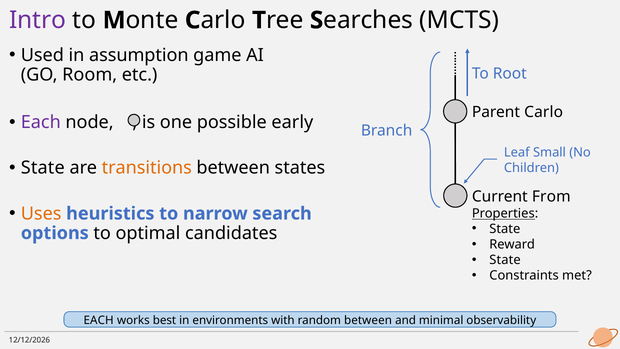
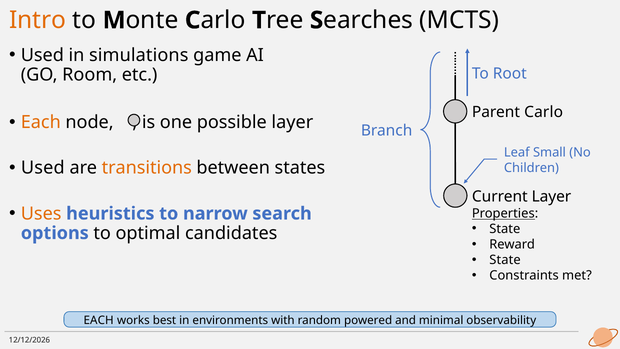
Intro colour: purple -> orange (38, 20)
assumption: assumption -> simulations (139, 55)
Each colour: purple -> orange (41, 122)
possible early: early -> layer (292, 122)
State: State -> Used (43, 168)
Current From: From -> Layer (551, 196)
random between: between -> powered (368, 320)
